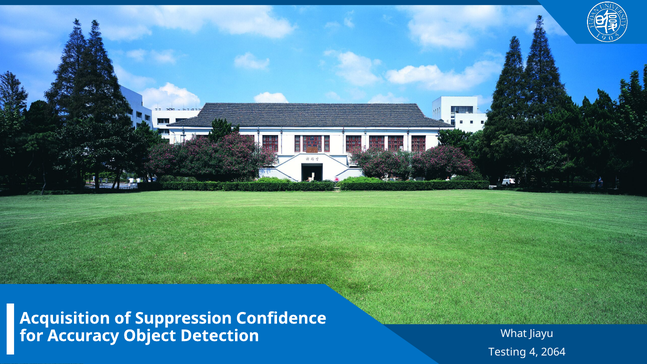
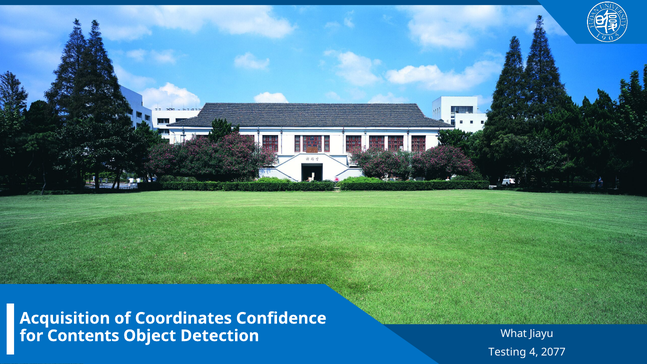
Suppression: Suppression -> Coordinates (183, 318)
Accuracy: Accuracy -> Contents (83, 336)
2064: 2064 -> 2077 (553, 352)
